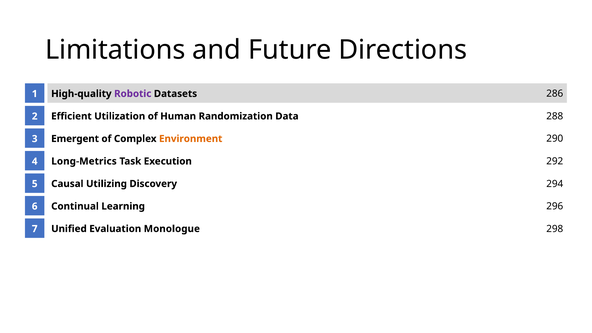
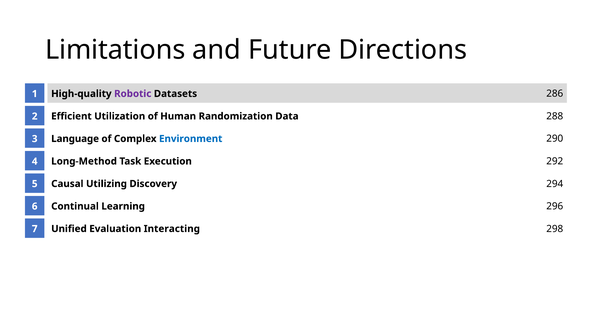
Emergent: Emergent -> Language (75, 139)
Environment colour: orange -> blue (191, 139)
Long-Metrics: Long-Metrics -> Long-Method (84, 161)
Monologue: Monologue -> Interacting (172, 229)
